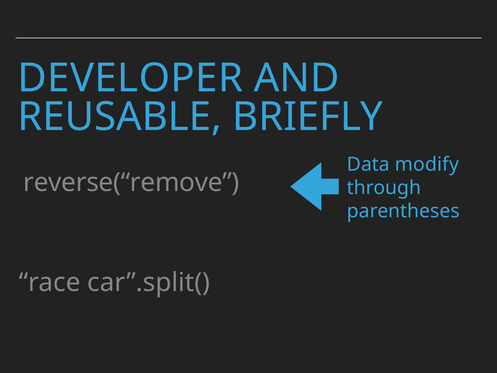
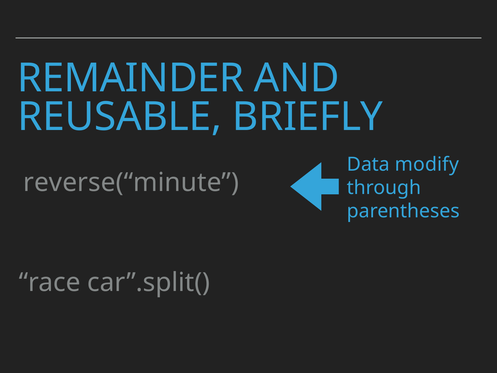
DEVELOPER: DEVELOPER -> REMAINDER (131, 78)
reverse(“remove: reverse(“remove -> reverse(“minute (131, 182)
